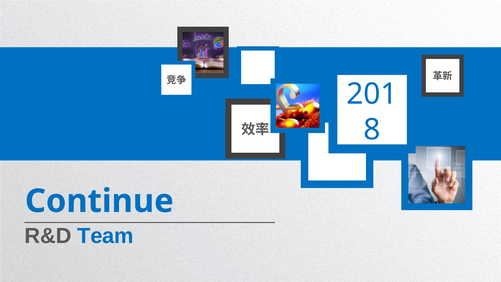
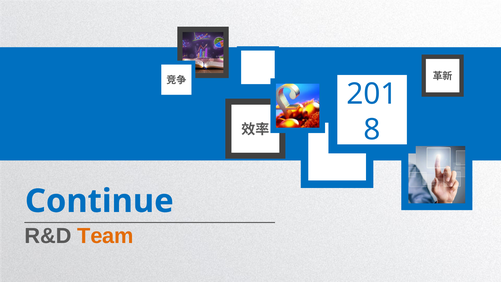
Team colour: blue -> orange (105, 236)
